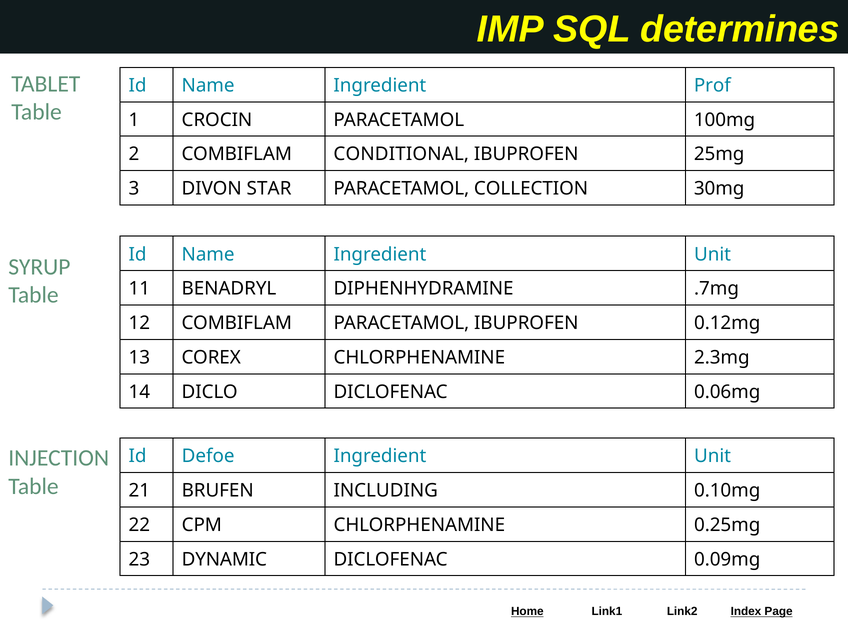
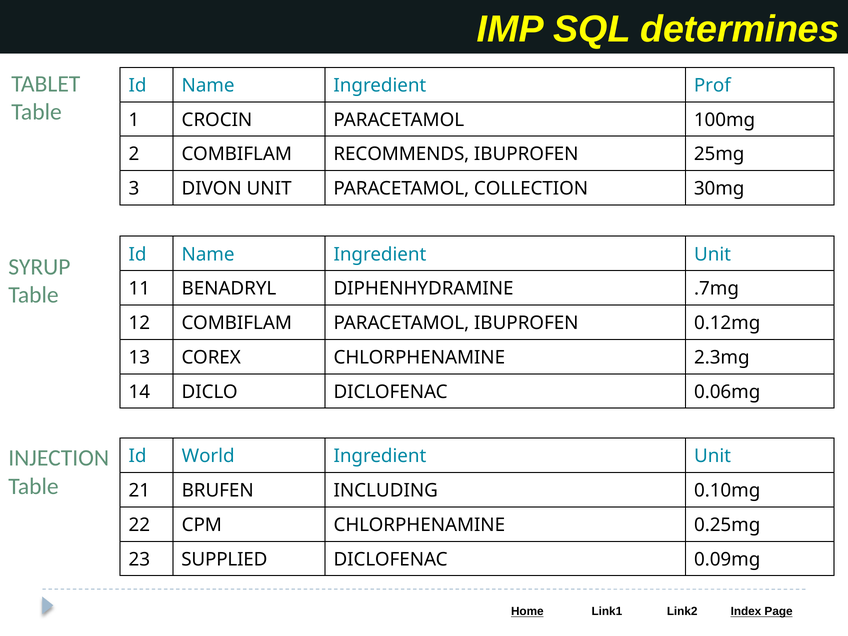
CONDITIONAL: CONDITIONAL -> RECOMMENDS (401, 154)
DIVON STAR: STAR -> UNIT (269, 189)
Defoe: Defoe -> World (208, 456)
DYNAMIC: DYNAMIC -> SUPPLIED (224, 559)
